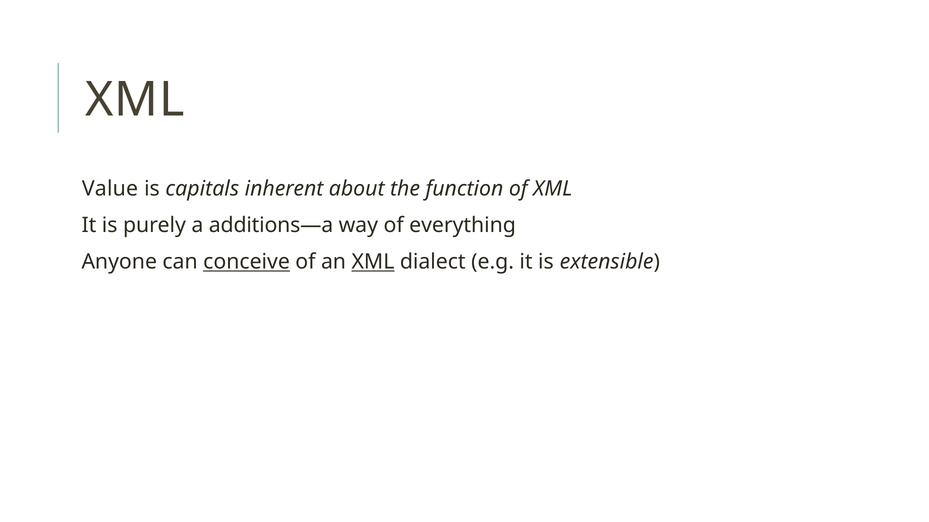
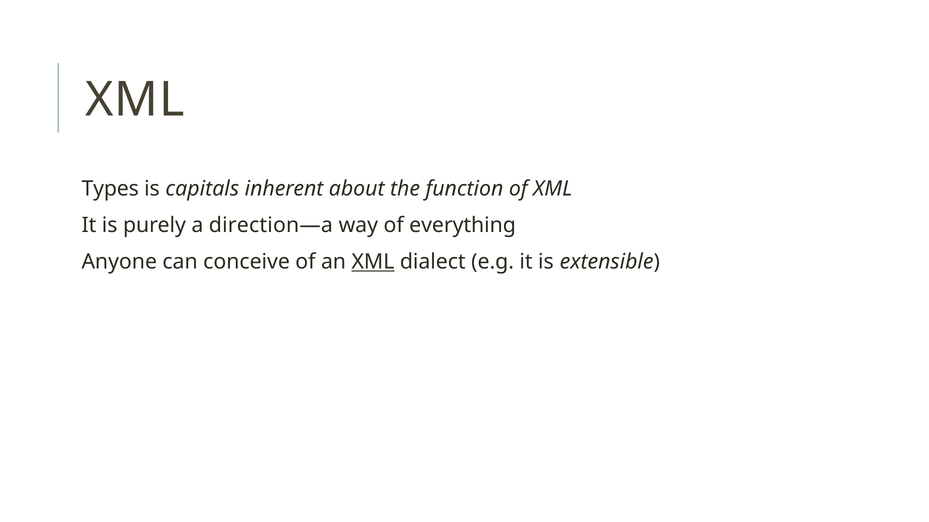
Value: Value -> Types (110, 189)
additions—a: additions—a -> direction—a (271, 226)
conceive underline: present -> none (247, 262)
